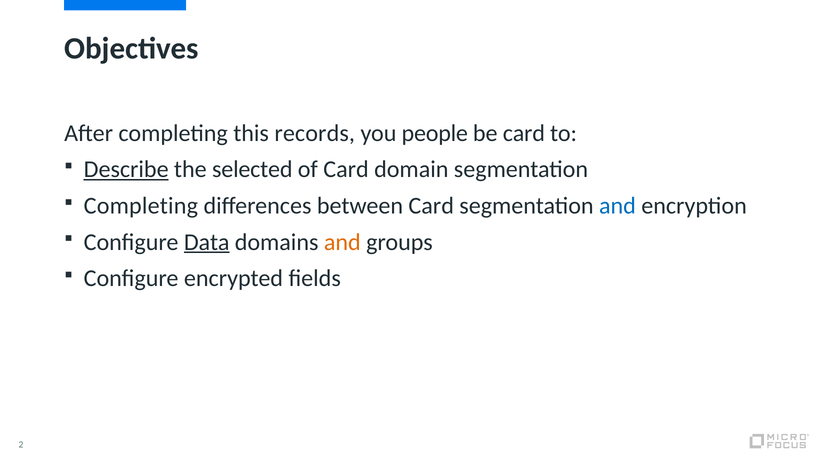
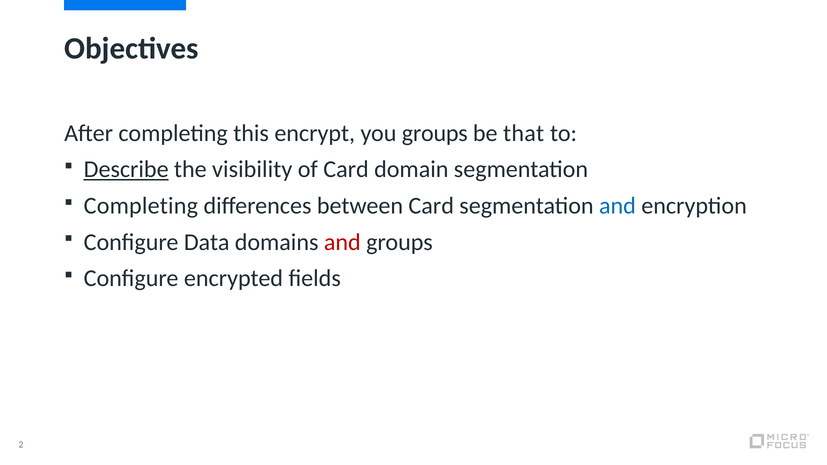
records: records -> encrypt (315, 133)
you people: people -> groups (435, 133)
be card: card -> that (524, 133)
selected: selected -> visibility (252, 169)
Data underline: present -> none (207, 242)
and colour: orange -> red (342, 242)
